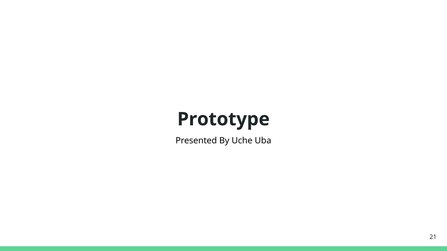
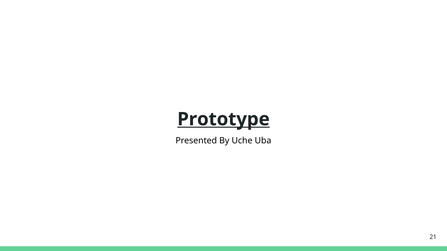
Prototype underline: none -> present (224, 119)
